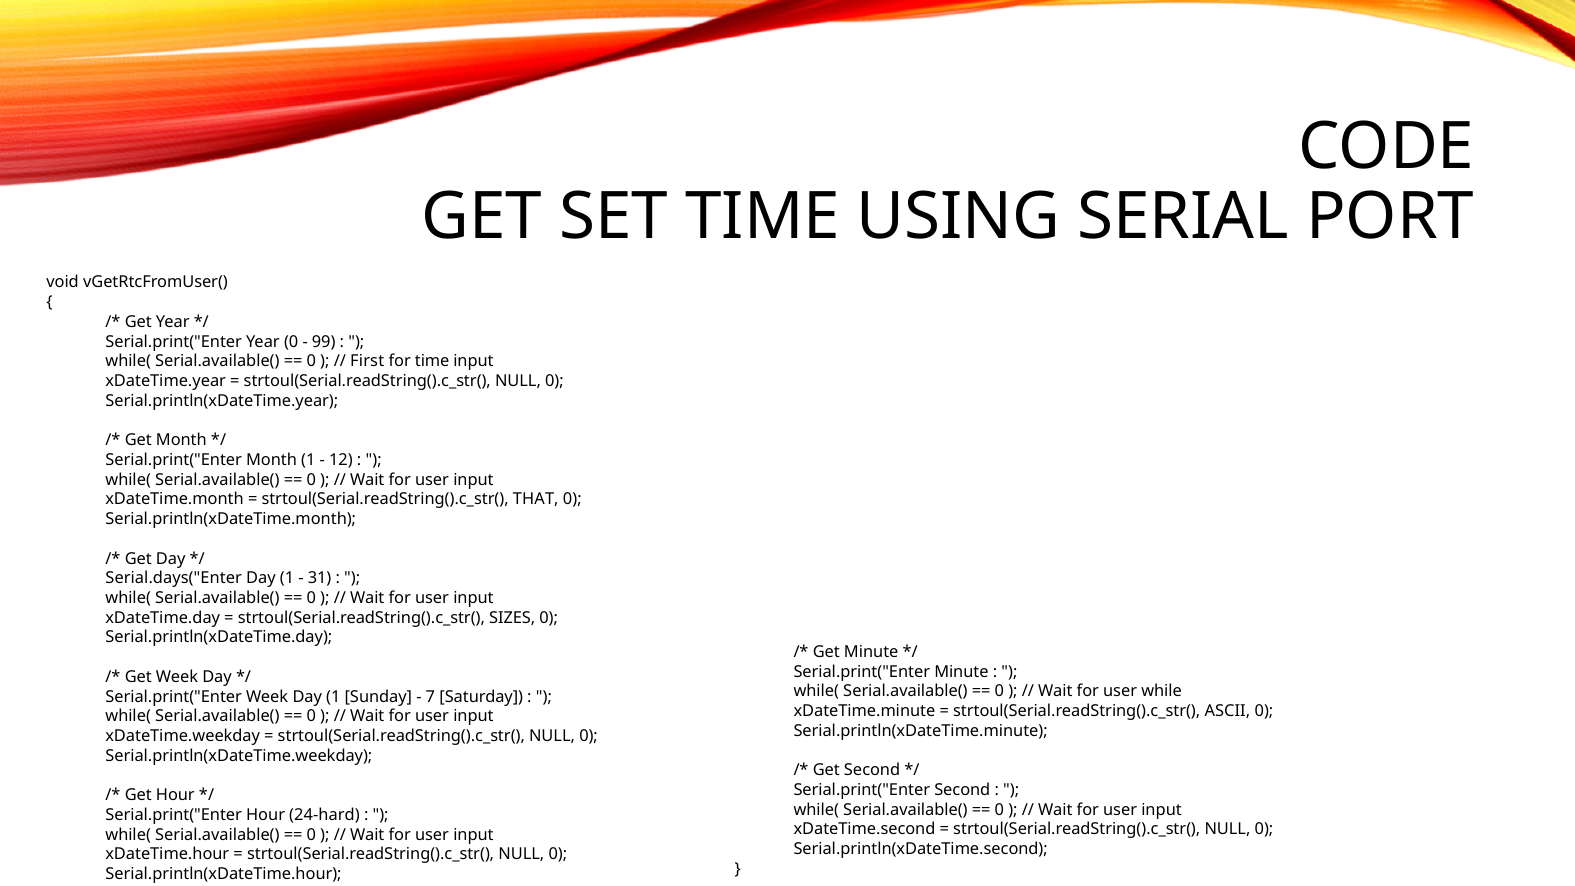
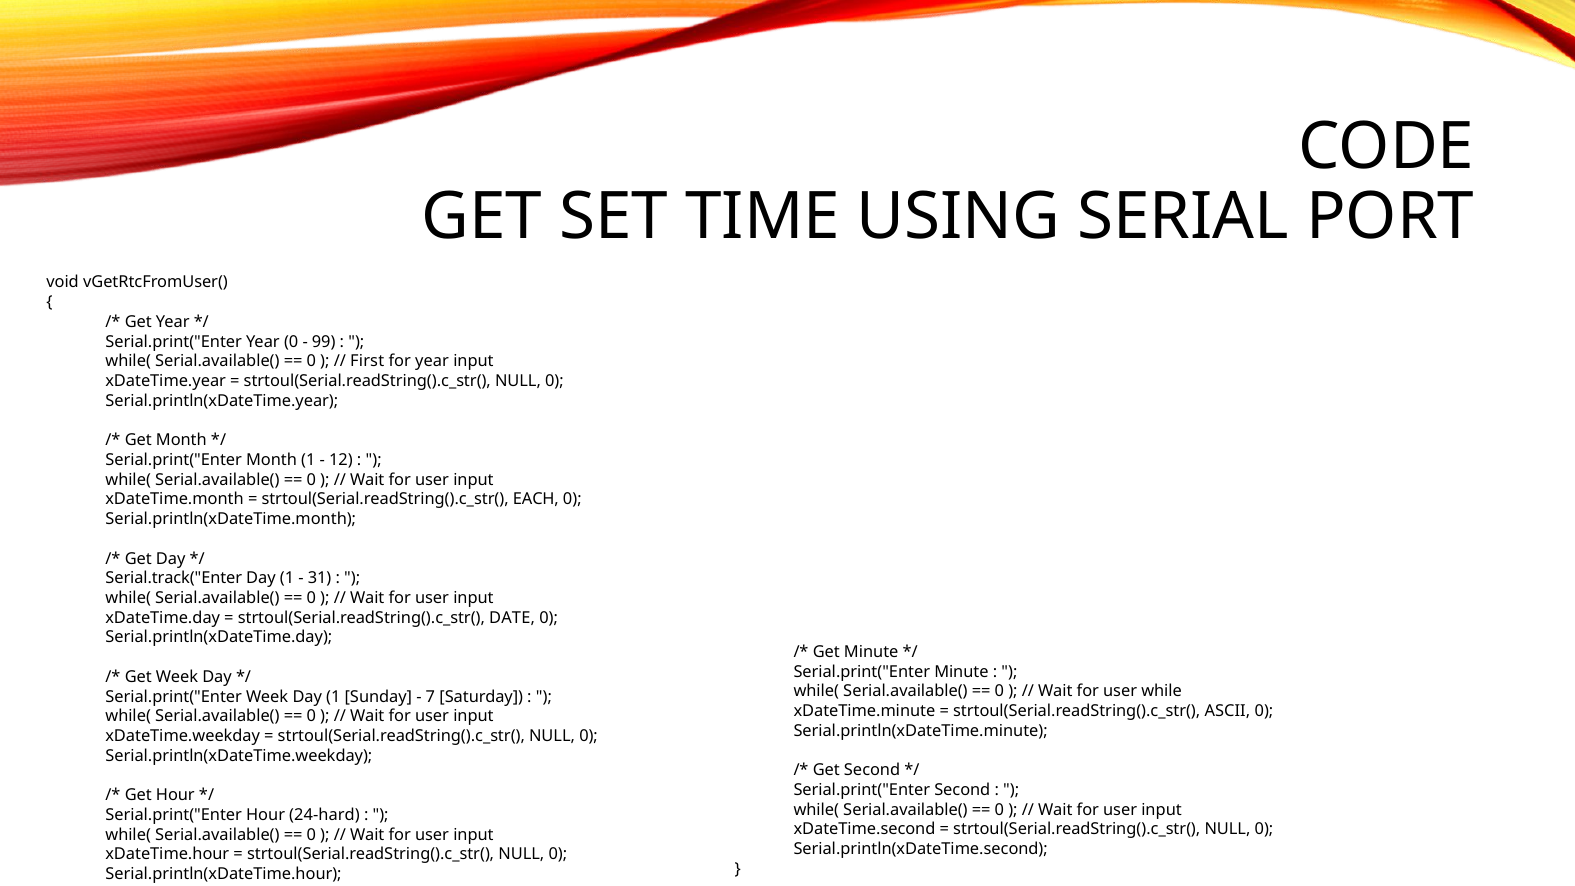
for time: time -> year (432, 361)
THAT: THAT -> EACH (536, 499)
Serial.days("Enter: Serial.days("Enter -> Serial.track("Enter (174, 578)
SIZES: SIZES -> DATE (512, 618)
